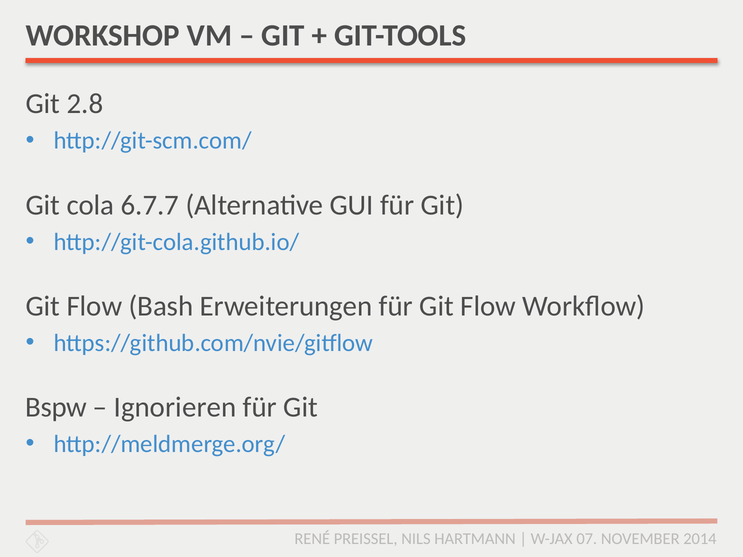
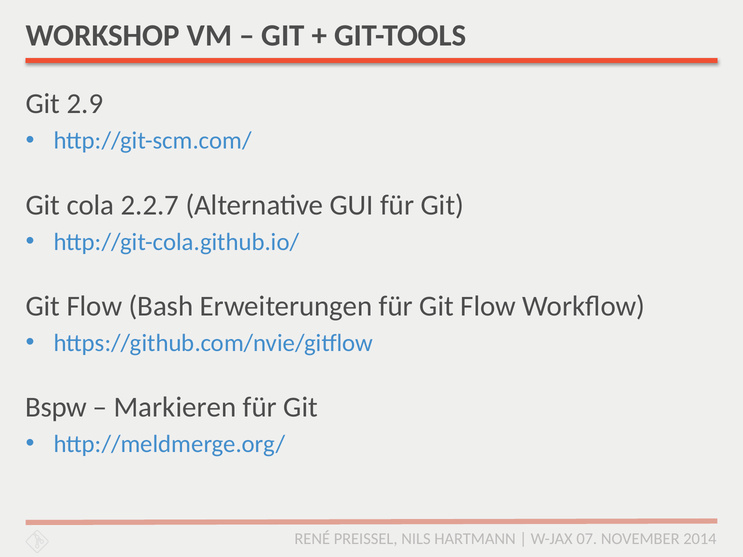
2.8: 2.8 -> 2.9 (85, 104)
6.7.7: 6.7.7 -> 2.2.7 (150, 205)
Ignorieren: Ignorieren -> Markieren (175, 407)
